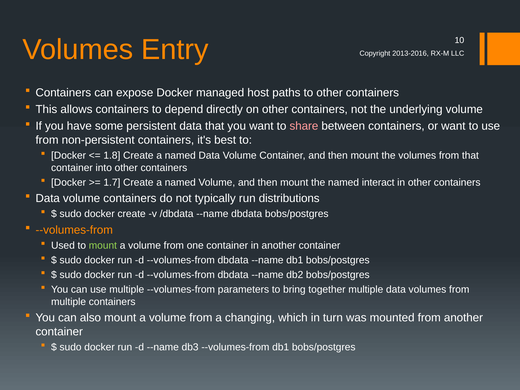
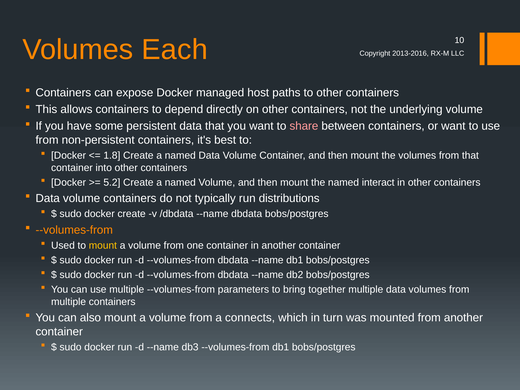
Entry: Entry -> Each (175, 50)
1.7: 1.7 -> 5.2 (112, 182)
mount colour: light green -> yellow (103, 245)
changing: changing -> connects (250, 318)
